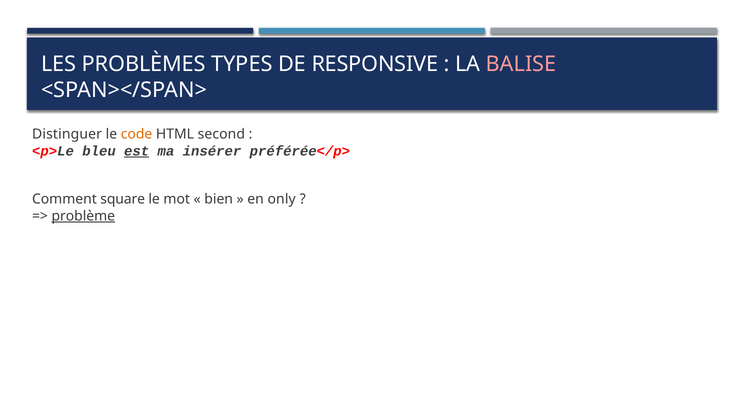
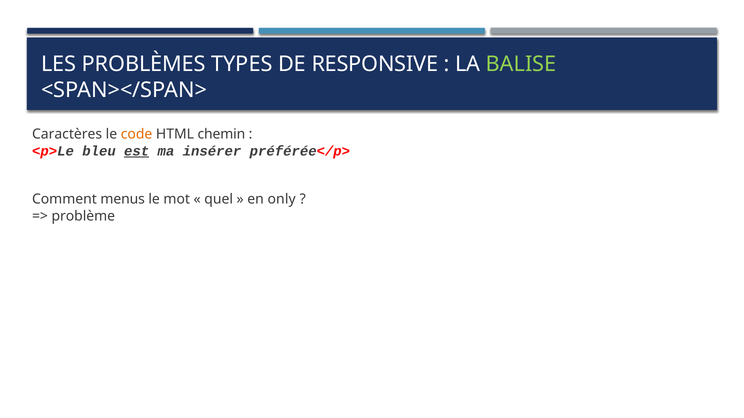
BALISE colour: pink -> light green (521, 64)
Distinguer: Distinguer -> Caractères (67, 134)
second: second -> chemin (221, 134)
square: square -> menus (123, 200)
bien: bien -> quel (219, 200)
problème underline: present -> none (83, 216)
